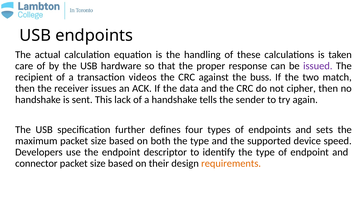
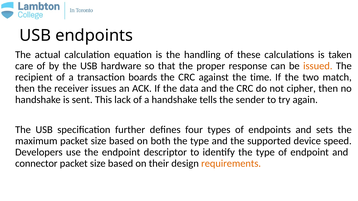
issued colour: purple -> orange (318, 66)
videos: videos -> boards (143, 77)
buss: buss -> time (261, 77)
